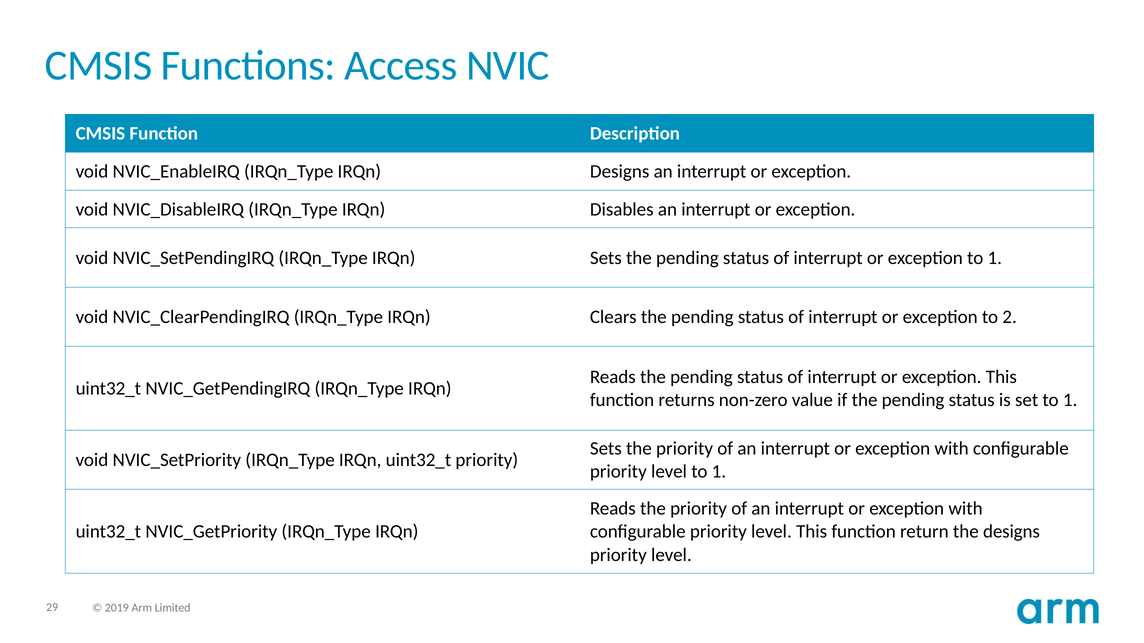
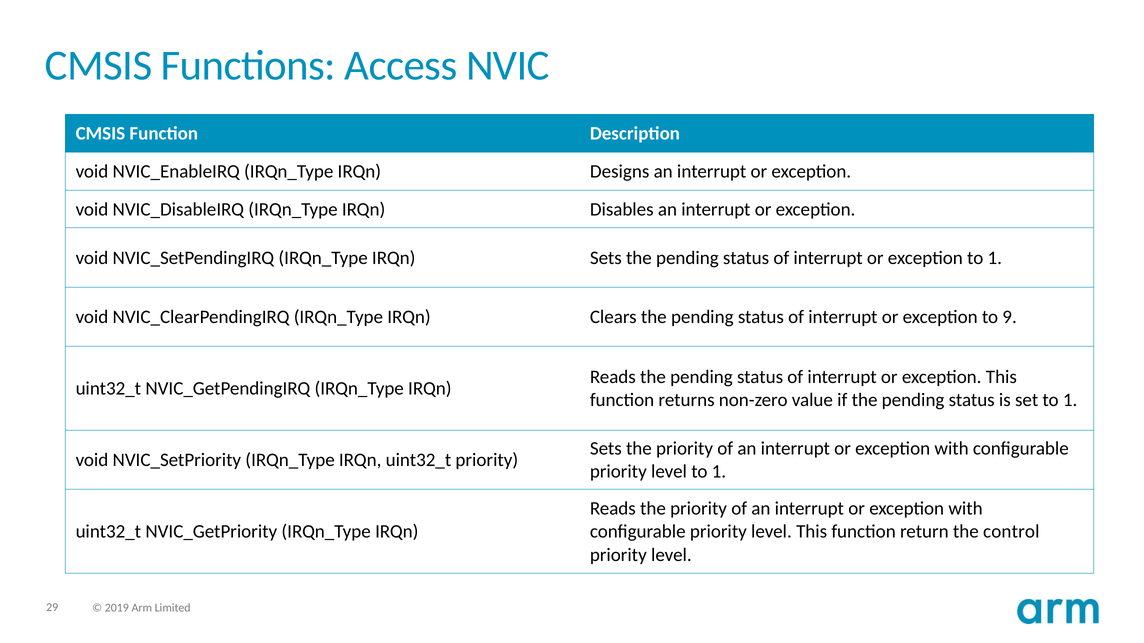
2: 2 -> 9 (1010, 317)
the designs: designs -> control (1011, 532)
